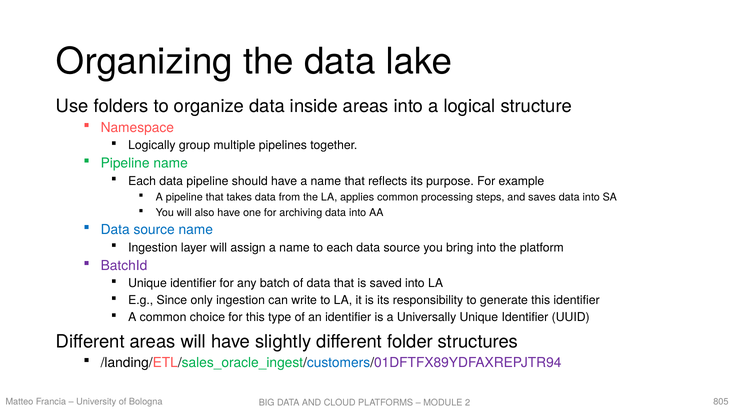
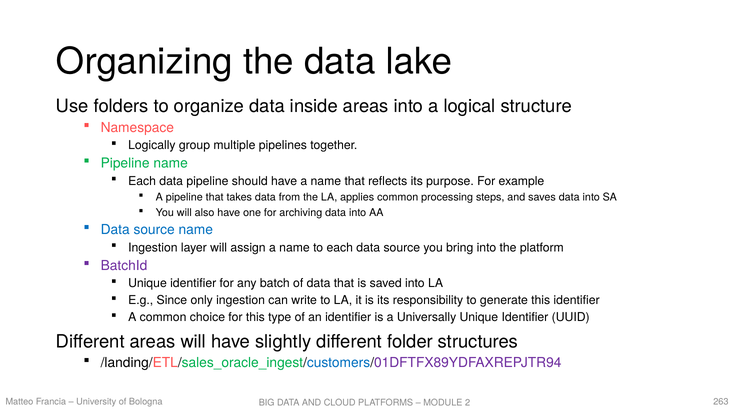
805: 805 -> 263 (721, 401)
